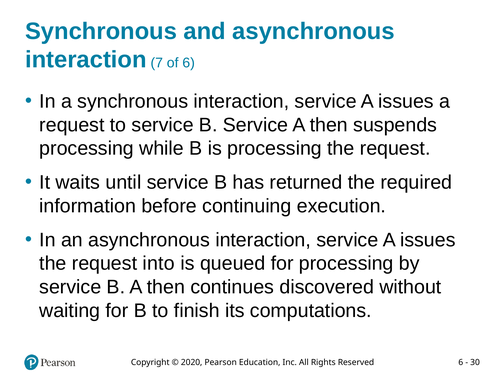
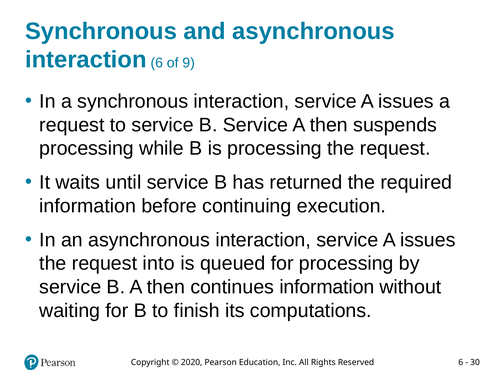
interaction 7: 7 -> 6 (157, 63)
of 6: 6 -> 9 (189, 63)
continues discovered: discovered -> information (327, 287)
